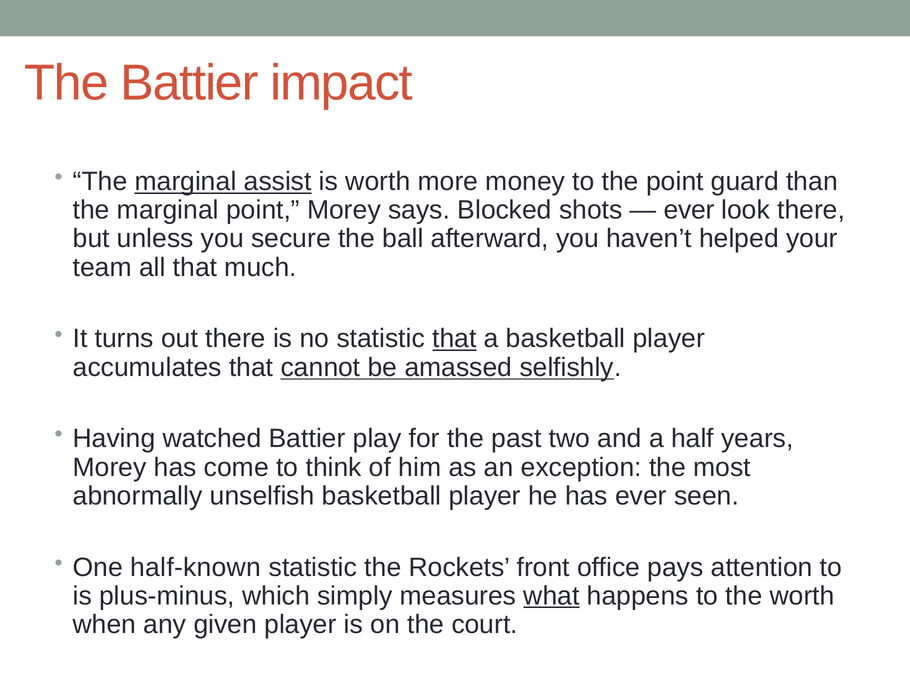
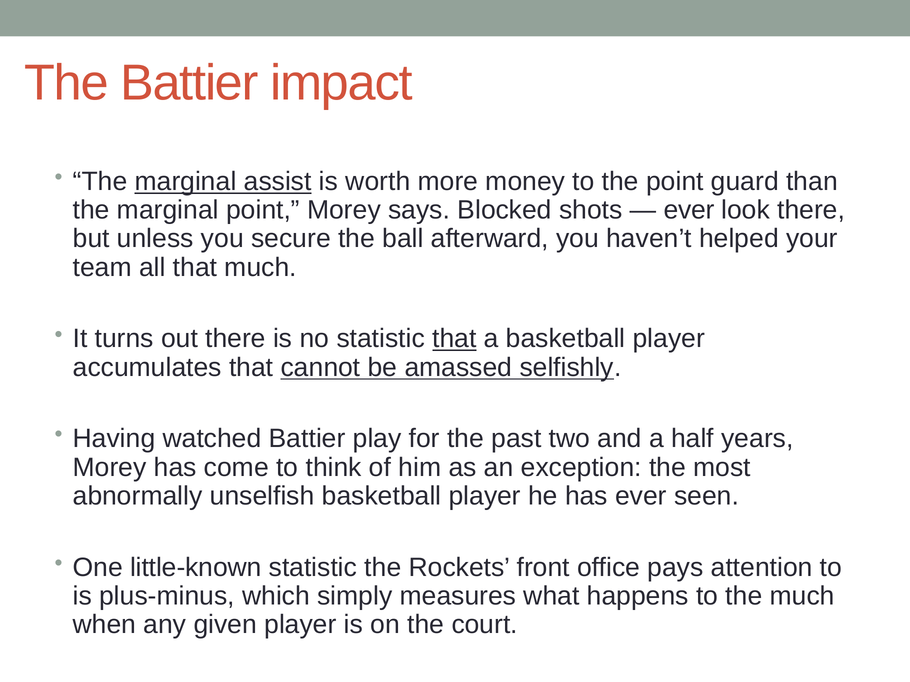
half-known: half-known -> little-known (196, 568)
what underline: present -> none (551, 596)
the worth: worth -> much (802, 596)
